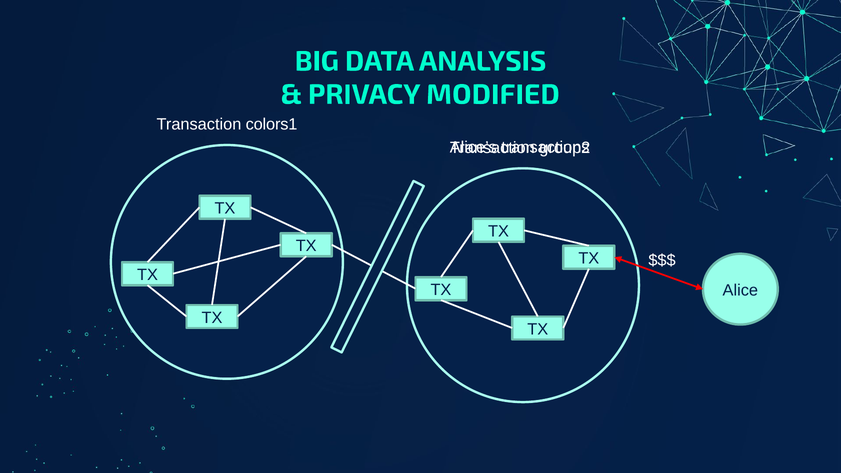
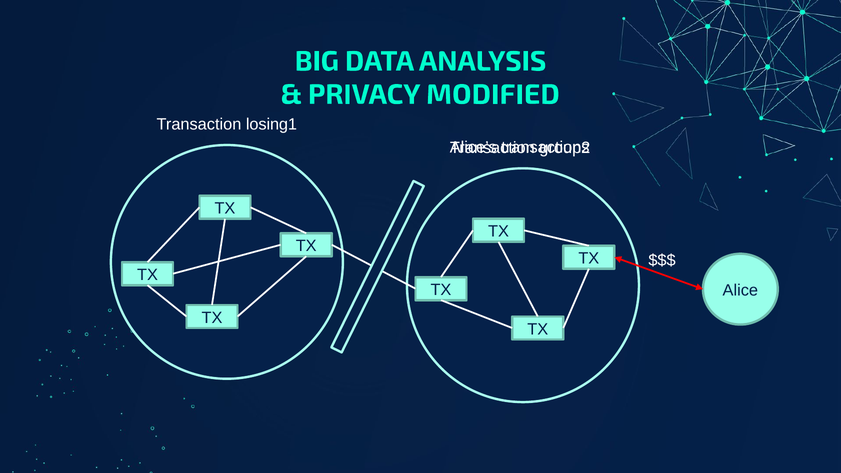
colors1: colors1 -> losing1 (272, 125)
